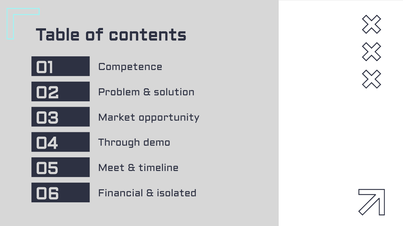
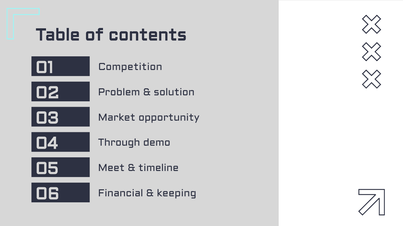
Competence: Competence -> Competition (130, 67)
isolated: isolated -> keeping (177, 194)
